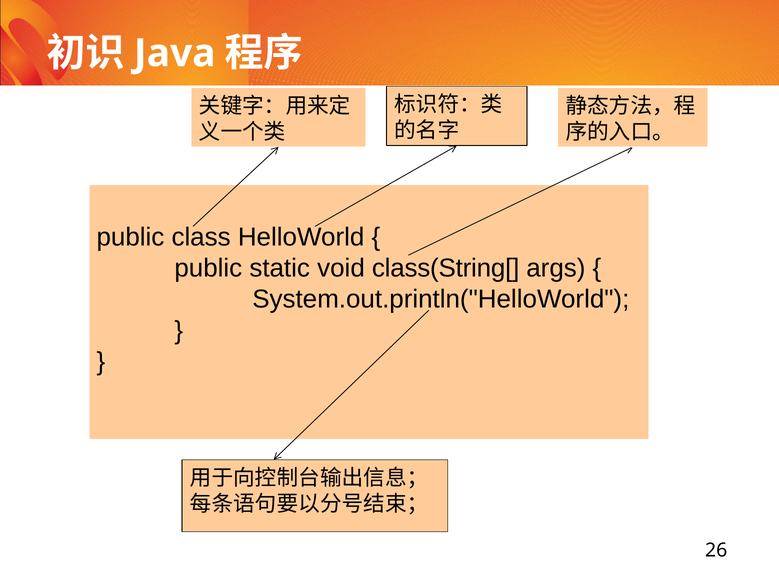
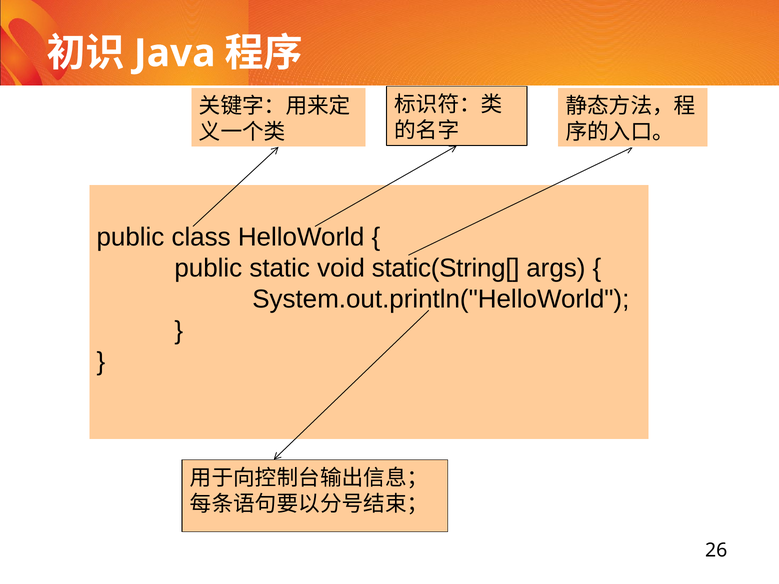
class(String[: class(String[ -> static(String[ (446, 268)
